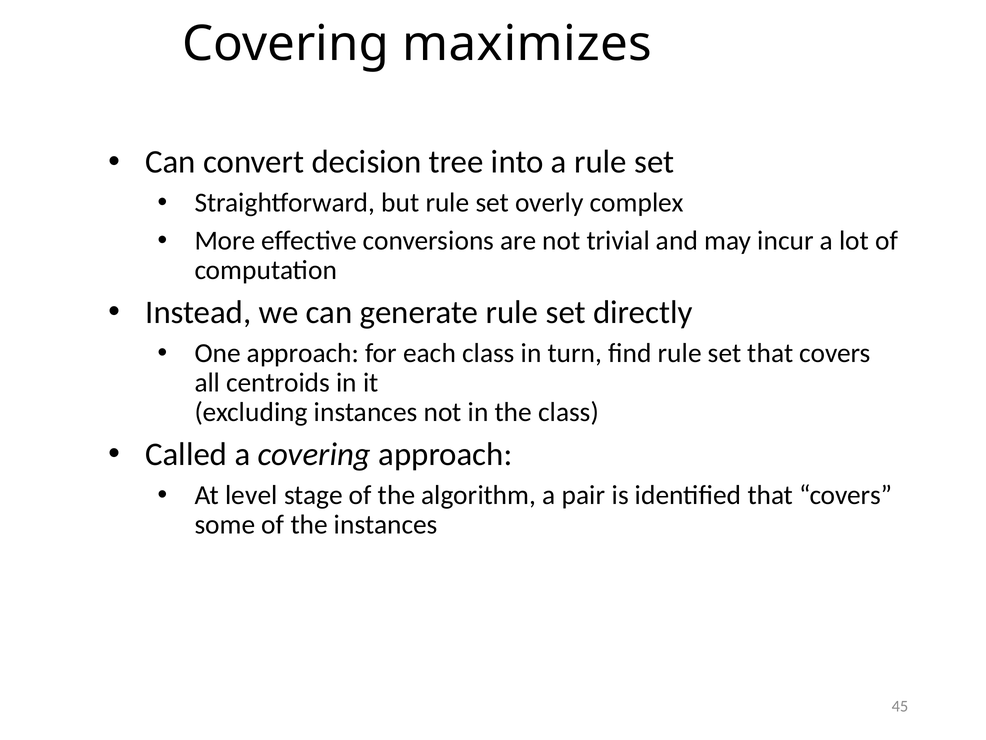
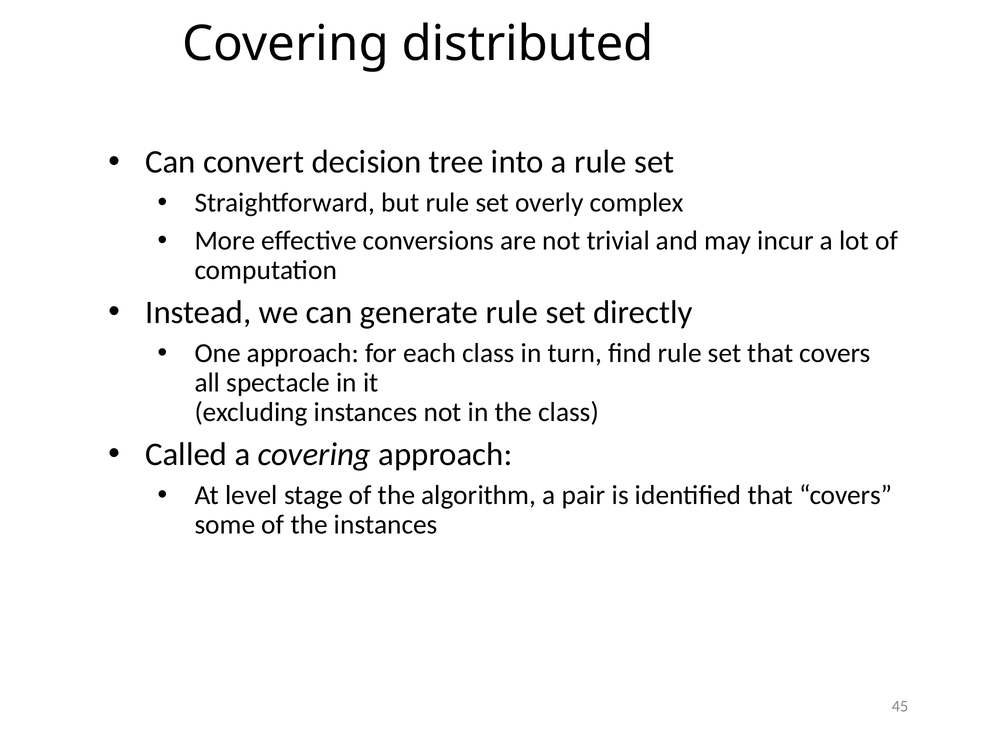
maximizes: maximizes -> distributed (528, 44)
centroids: centroids -> spectacle (278, 382)
